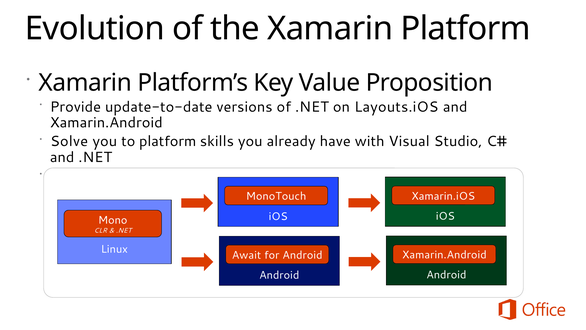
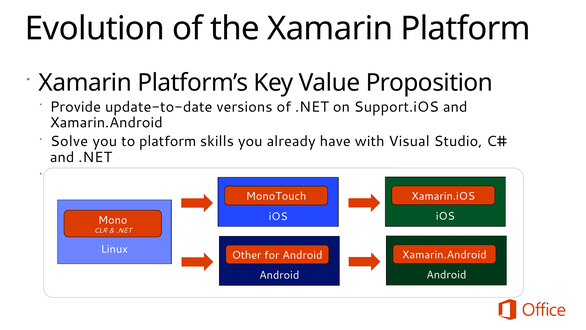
Layouts.iOS: Layouts.iOS -> Support.iOS (396, 107)
Await: Await -> Other (247, 255)
